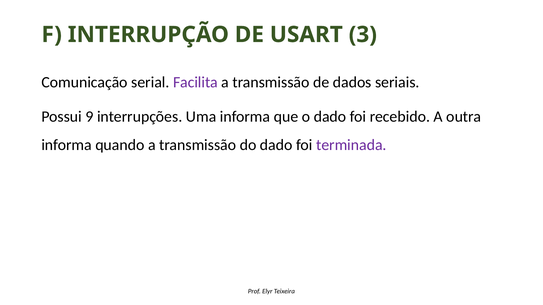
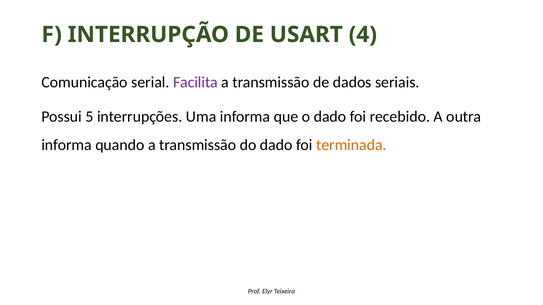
3: 3 -> 4 (363, 35)
9: 9 -> 5 (89, 117)
terminada colour: purple -> orange (351, 145)
